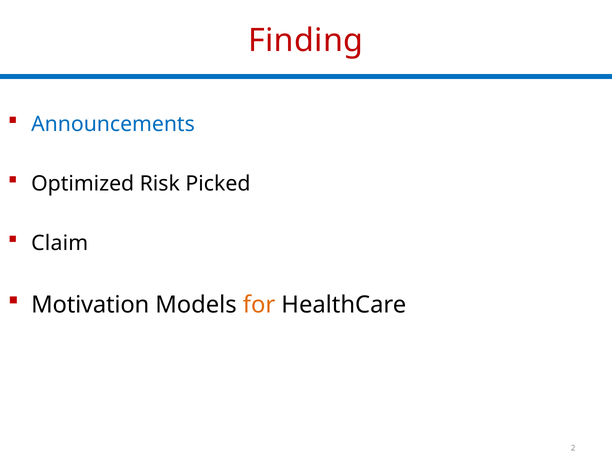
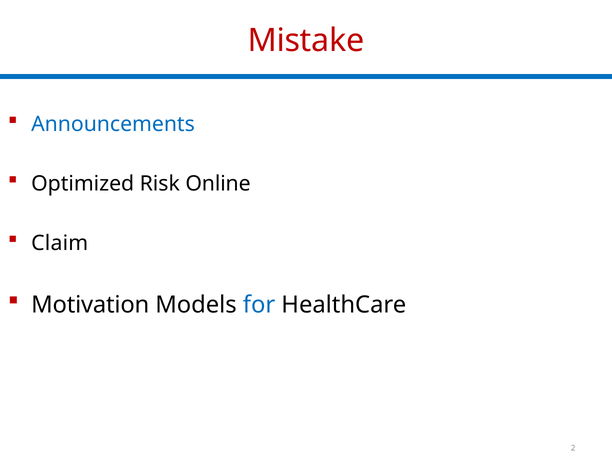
Finding: Finding -> Mistake (306, 40)
Picked: Picked -> Online (218, 184)
for colour: orange -> blue (259, 305)
